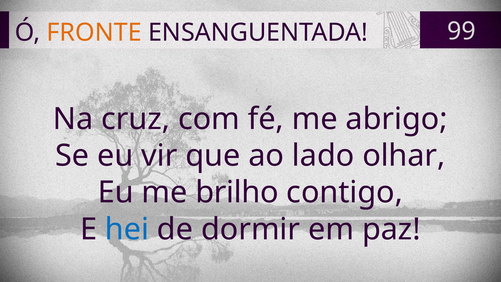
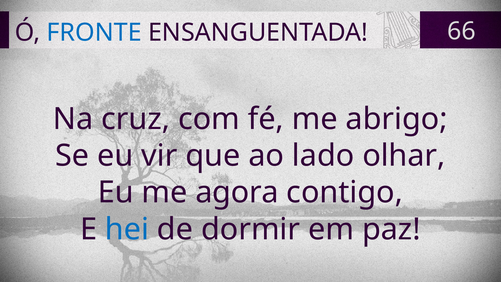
FRONTE colour: orange -> blue (94, 32)
99: 99 -> 66 (462, 31)
brilho: brilho -> agora (237, 192)
